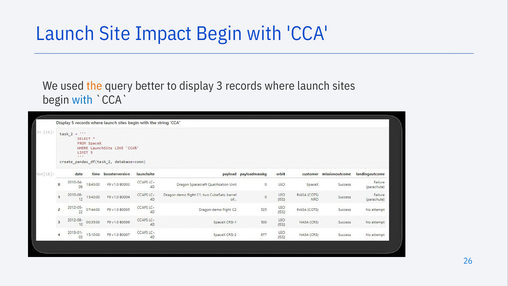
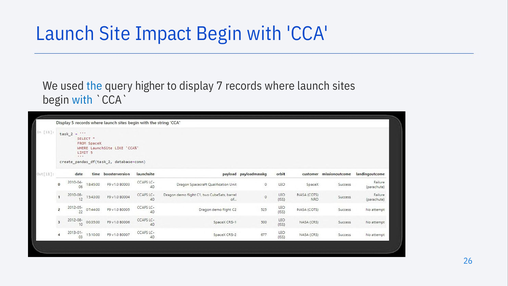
the colour: orange -> blue (94, 86)
better: better -> higher (150, 86)
3: 3 -> 7 (220, 86)
